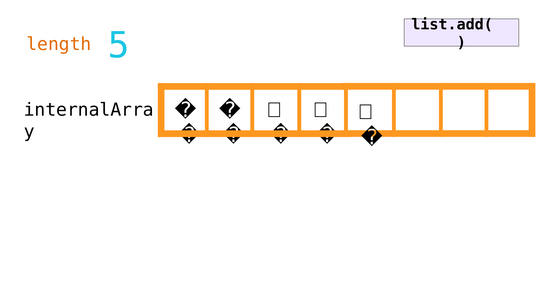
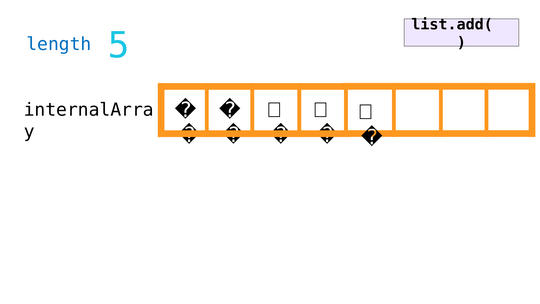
length colour: orange -> blue (59, 44)
